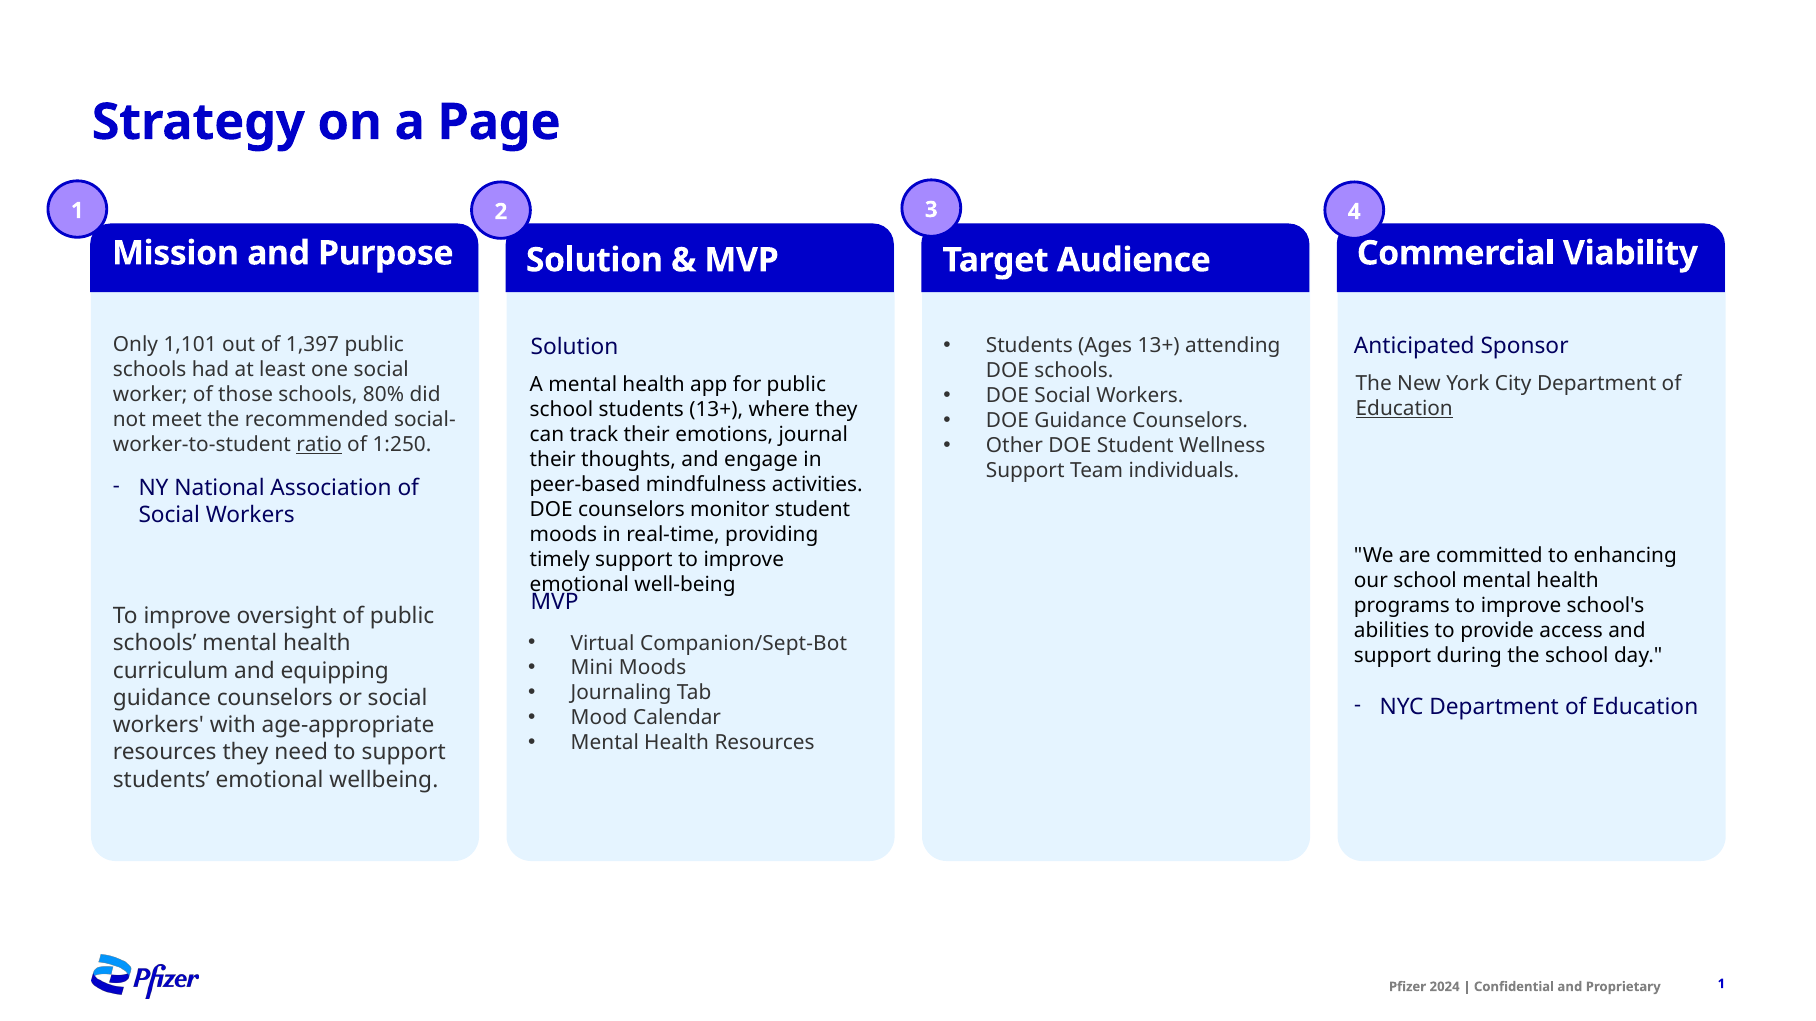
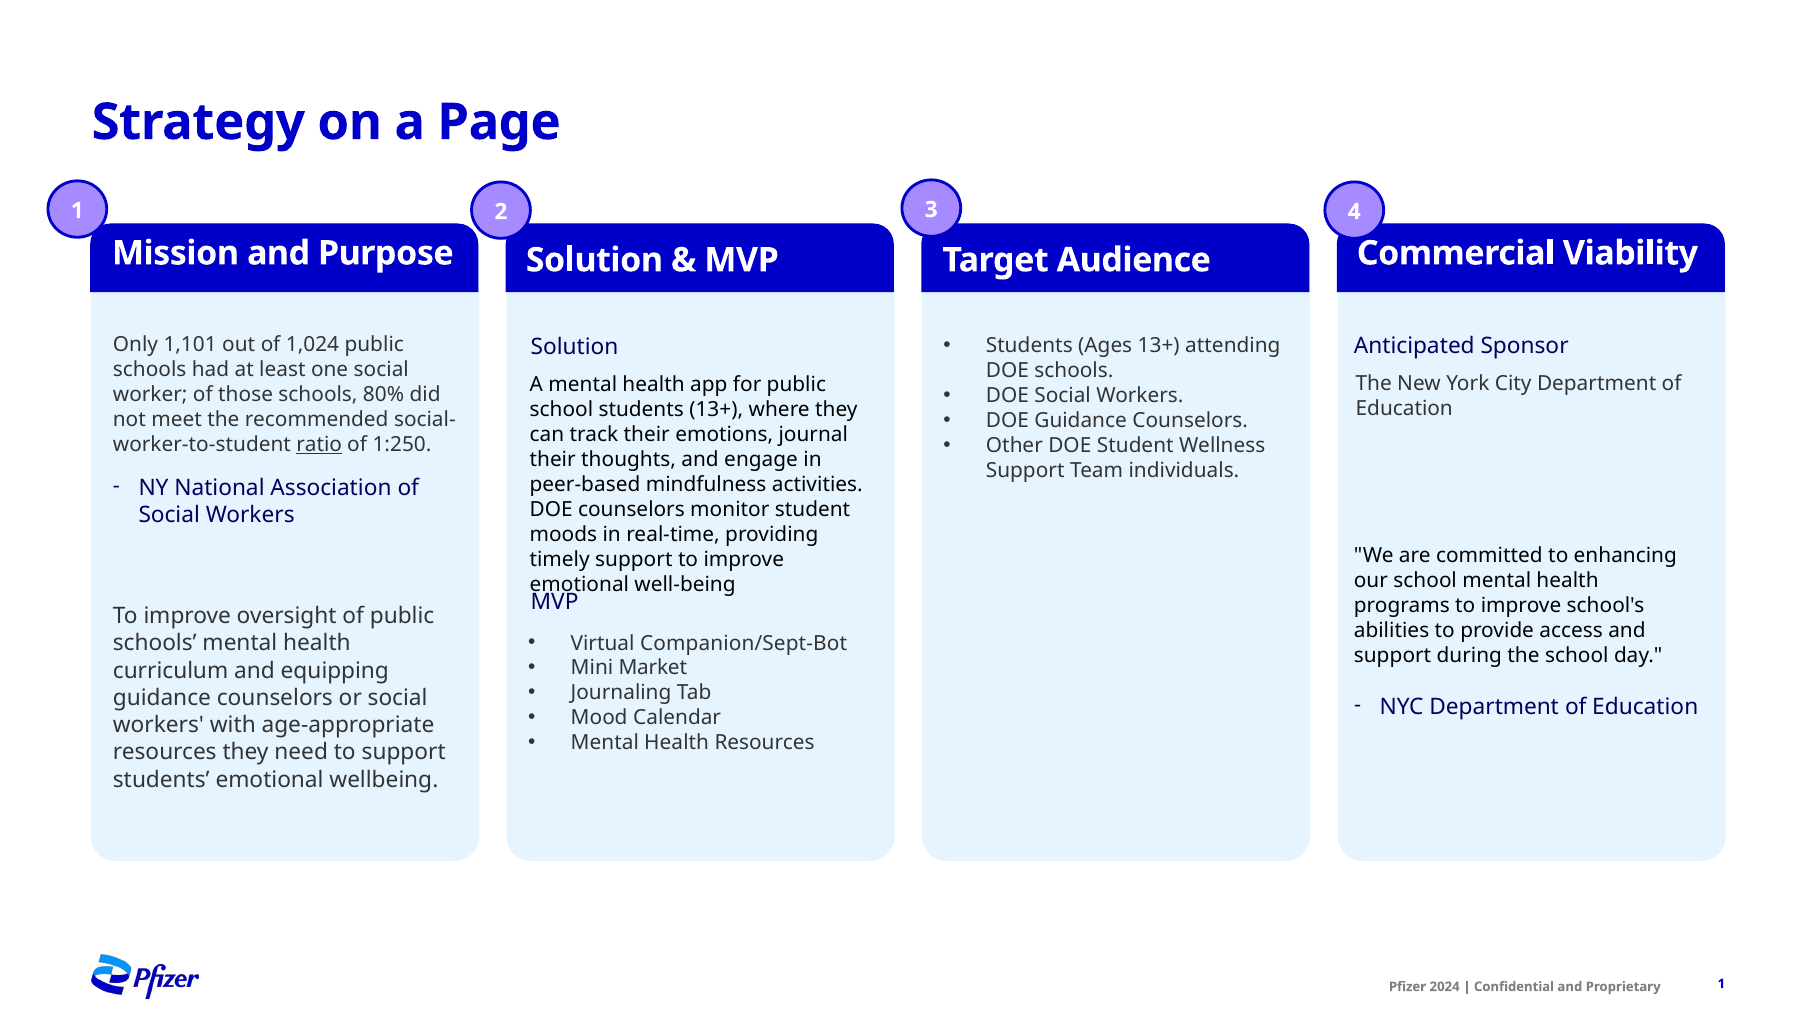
1,397: 1,397 -> 1,024 (313, 345)
Education underline: present -> none (1404, 408)
Mini Moods: Moods -> Market (653, 668)
